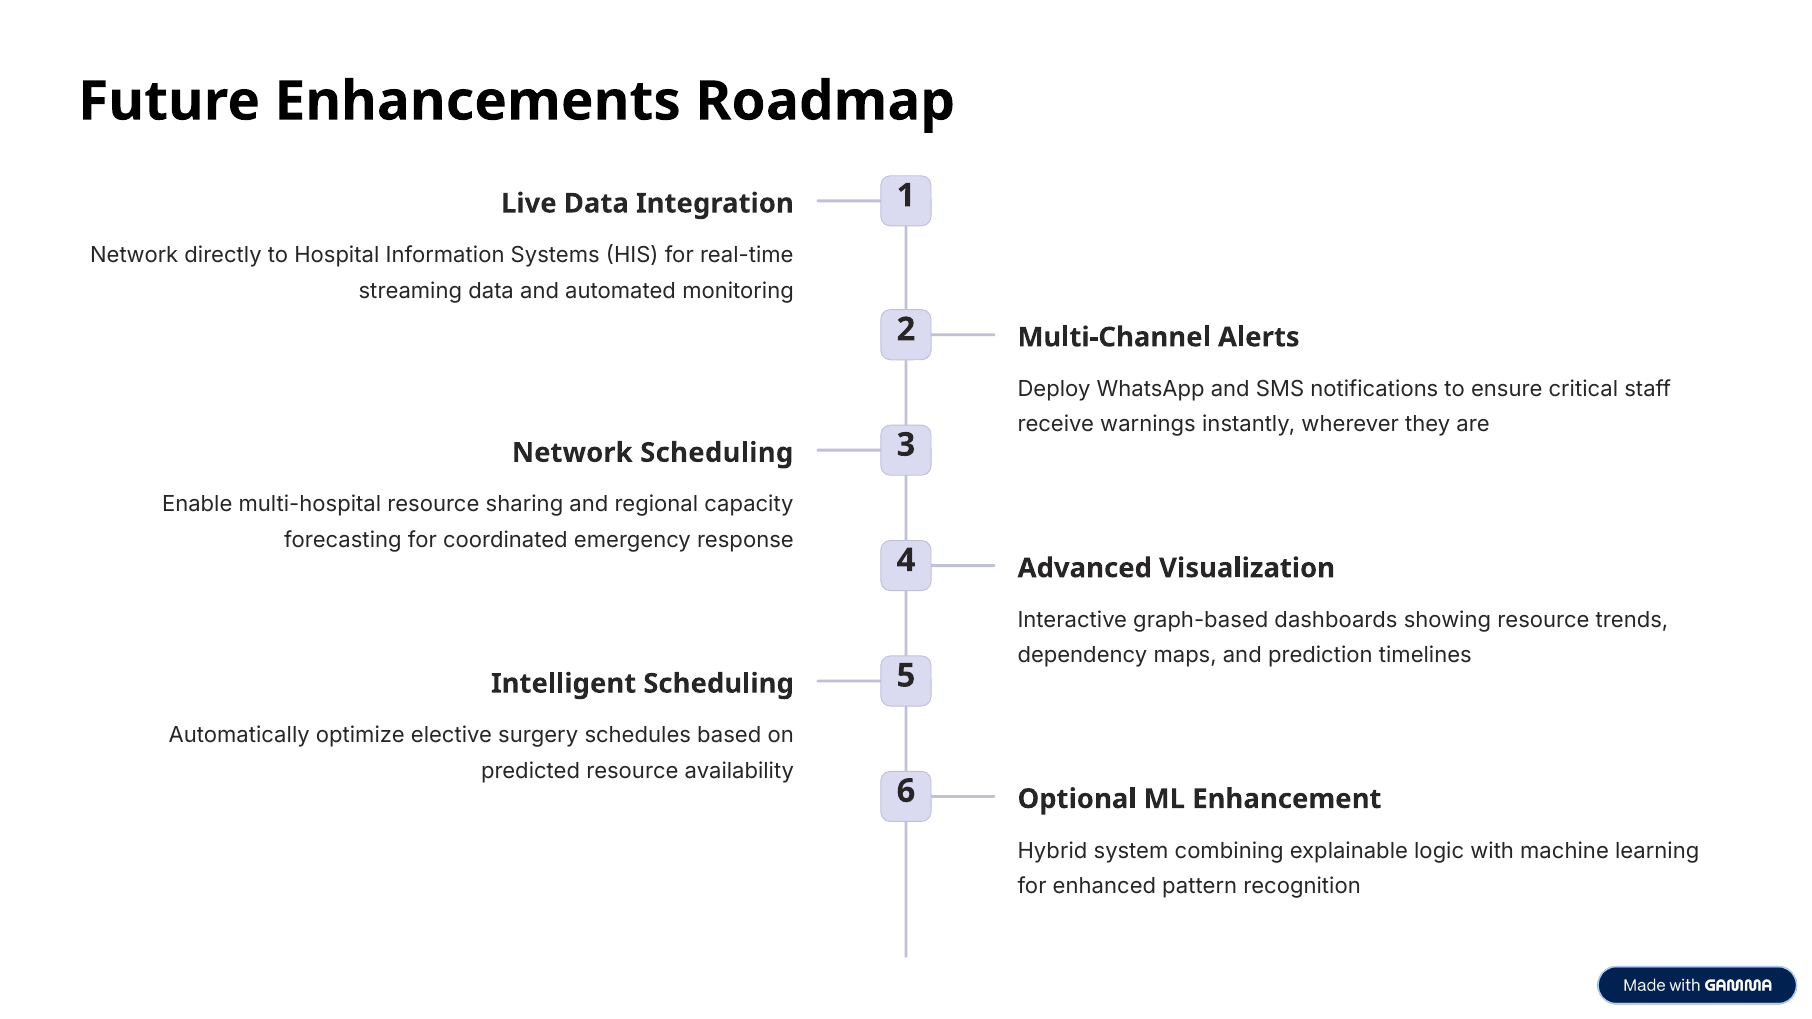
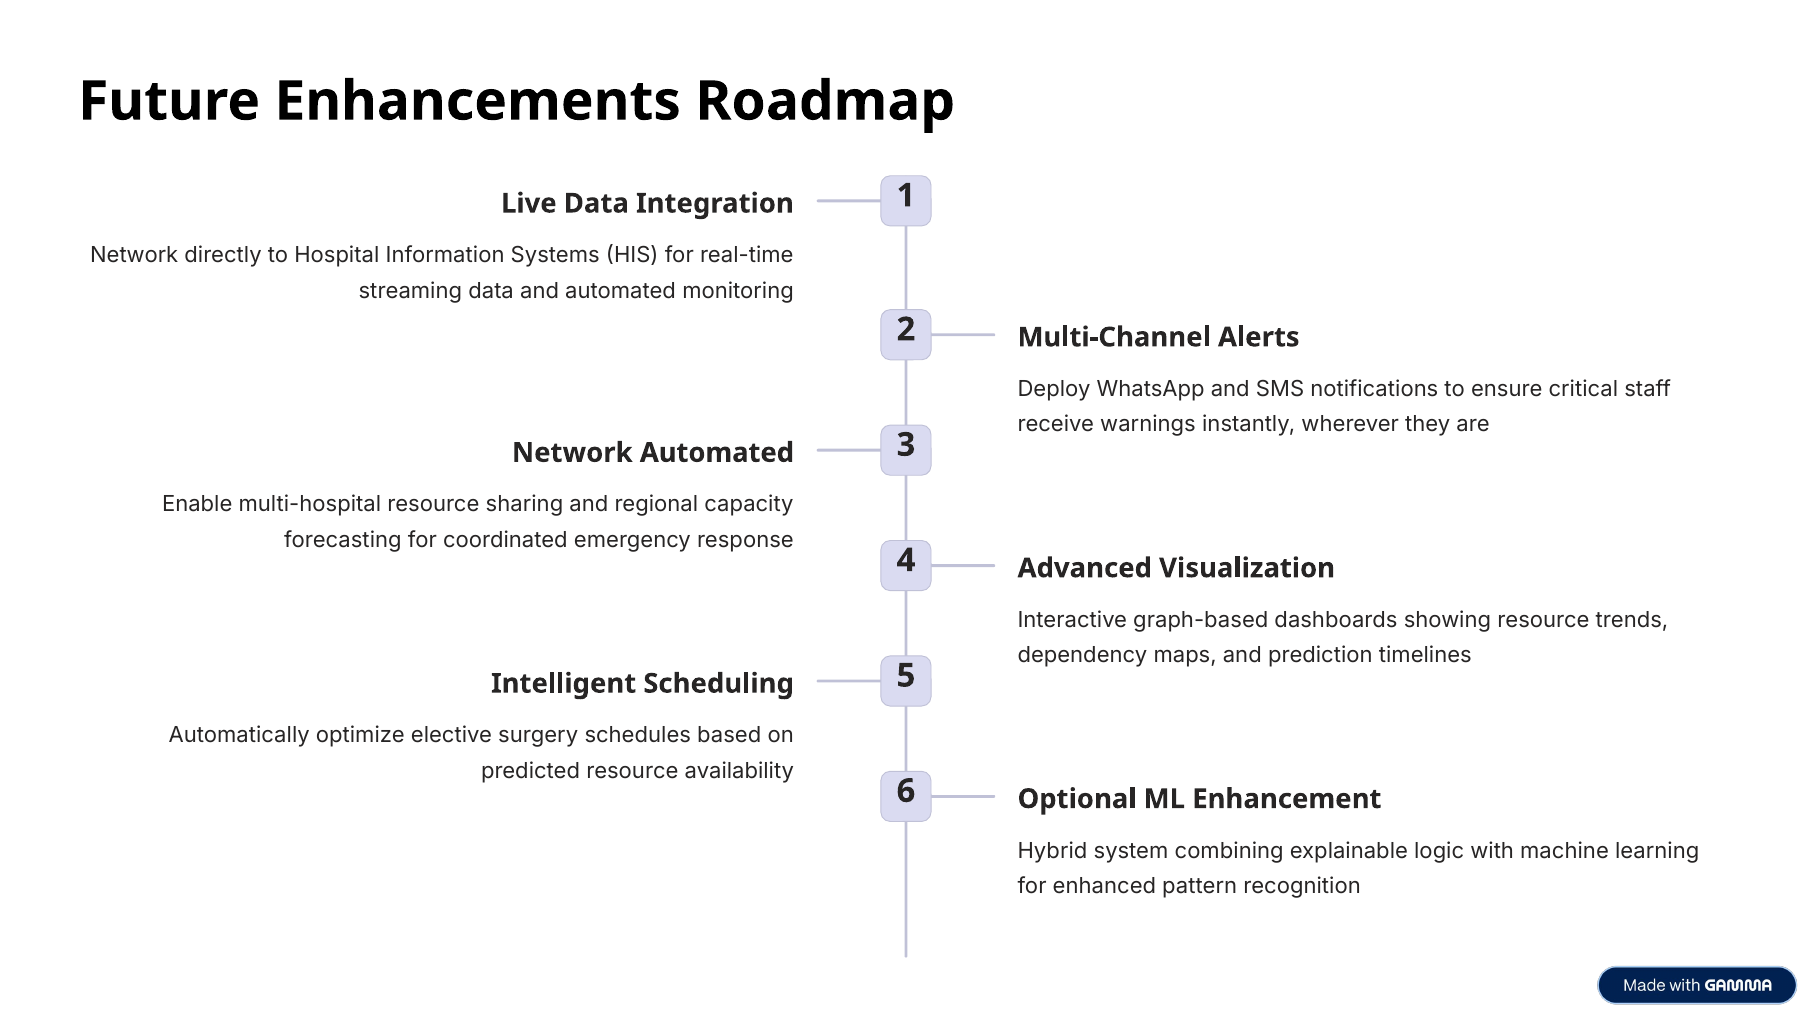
Network Scheduling: Scheduling -> Automated (717, 453)
